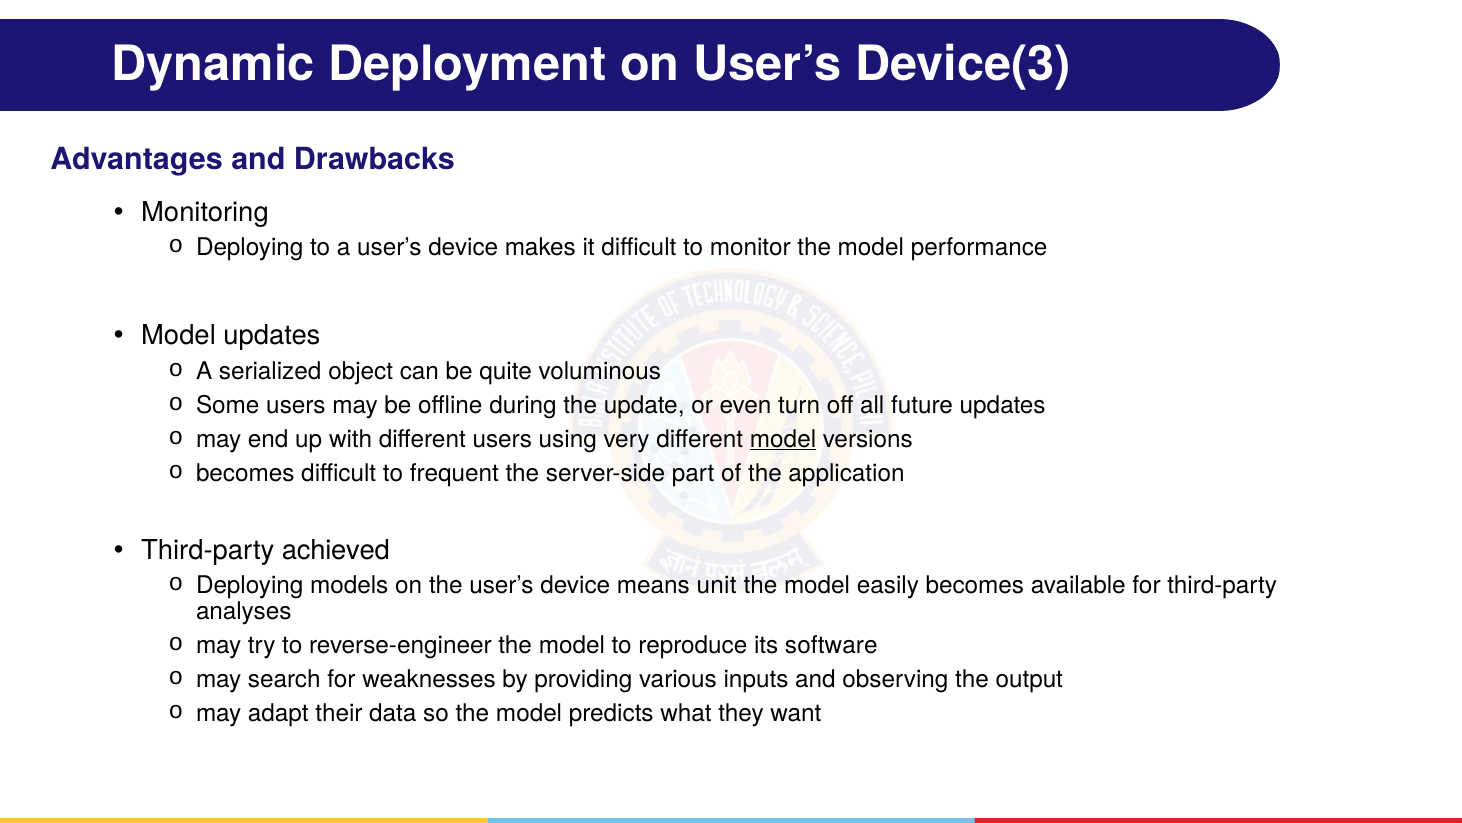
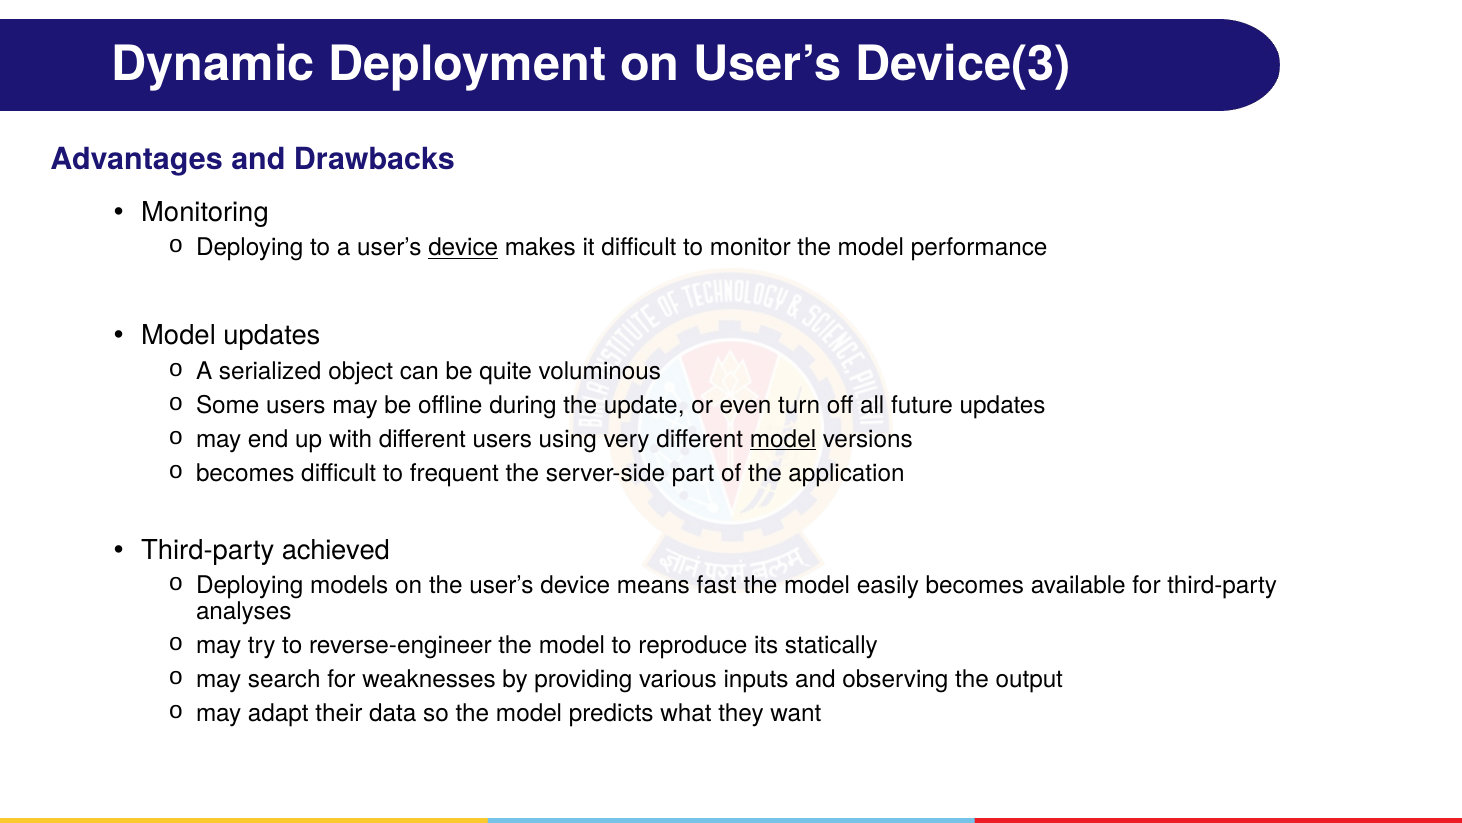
device underline: none -> present (463, 248)
unit: unit -> fast (717, 585)
software: software -> statically (831, 645)
